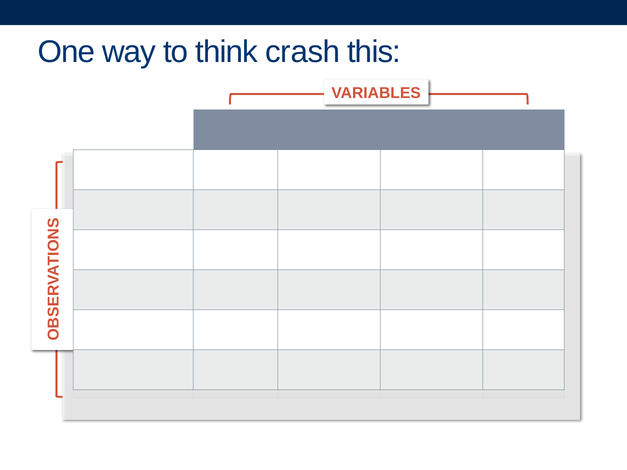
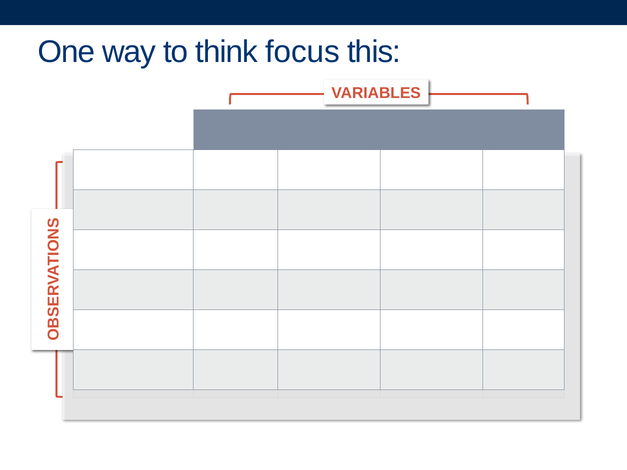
crash: crash -> focus (303, 52)
